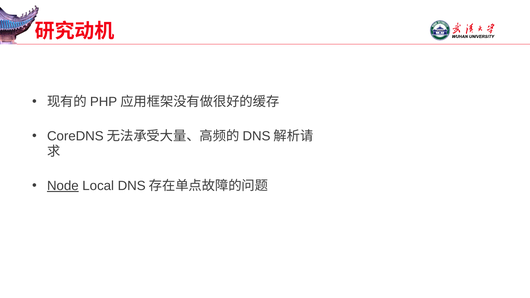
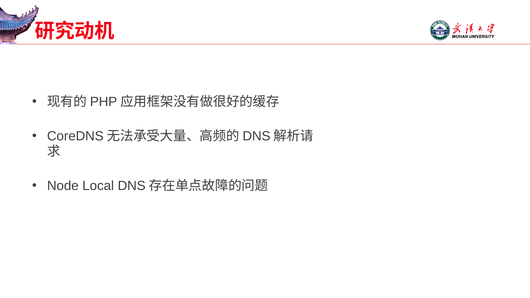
Node underline: present -> none (63, 186)
